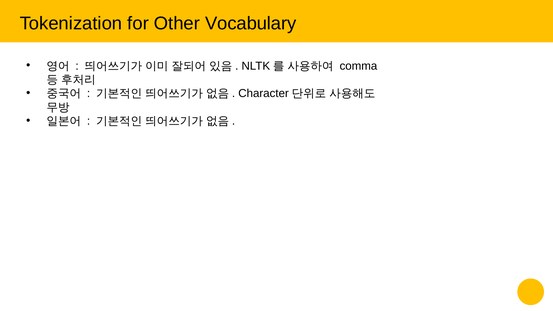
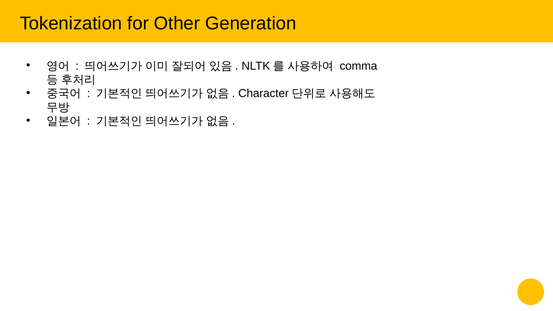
Vocabulary: Vocabulary -> Generation (251, 24)
